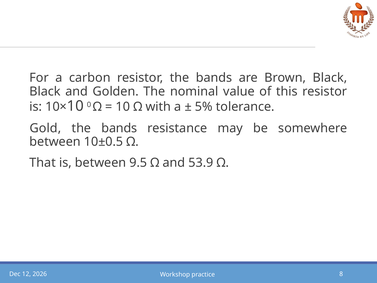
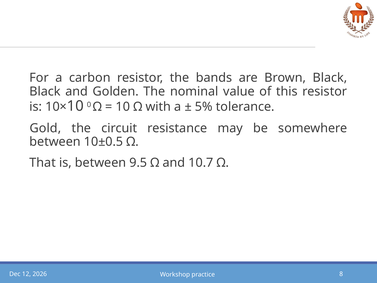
bands: bands -> circuit (119, 128)
53.9: 53.9 -> 10.7 (201, 162)
